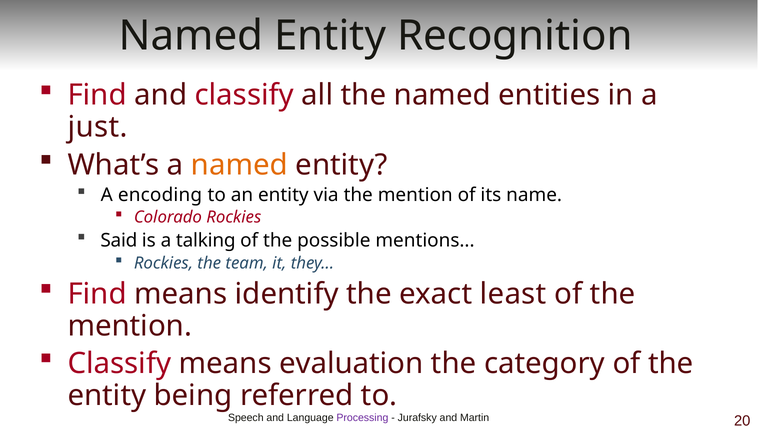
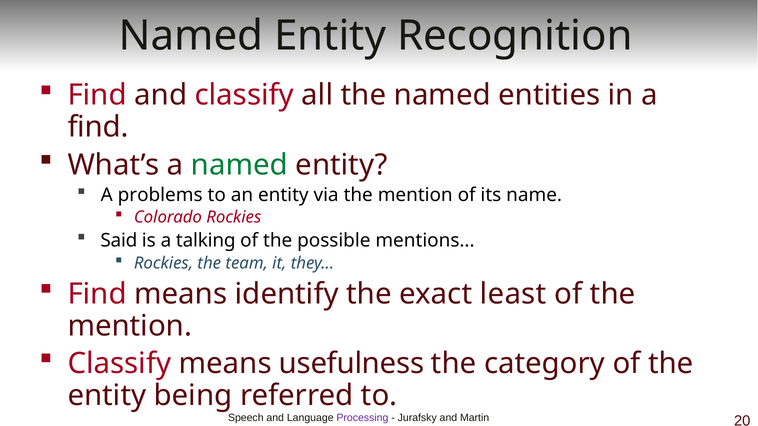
just: just -> find (98, 127)
named colour: orange -> green (239, 165)
encoding: encoding -> problems (160, 195)
evaluation: evaluation -> usefulness (351, 364)
